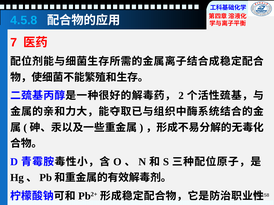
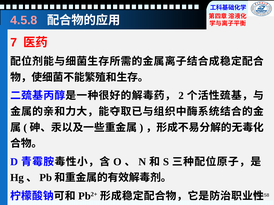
4.5.8 colour: light blue -> pink (24, 20)
